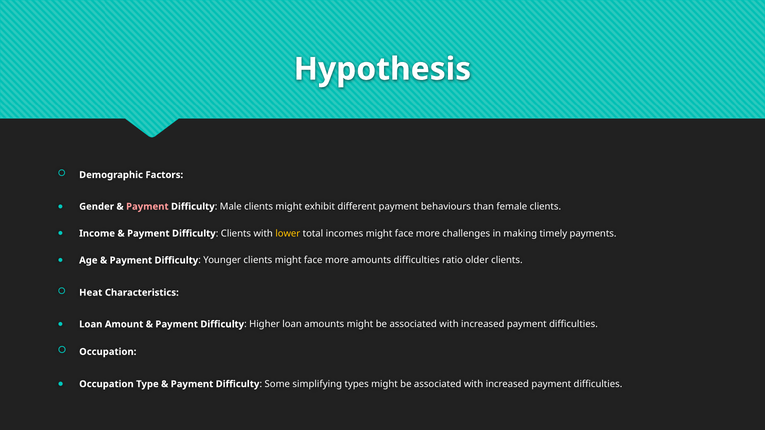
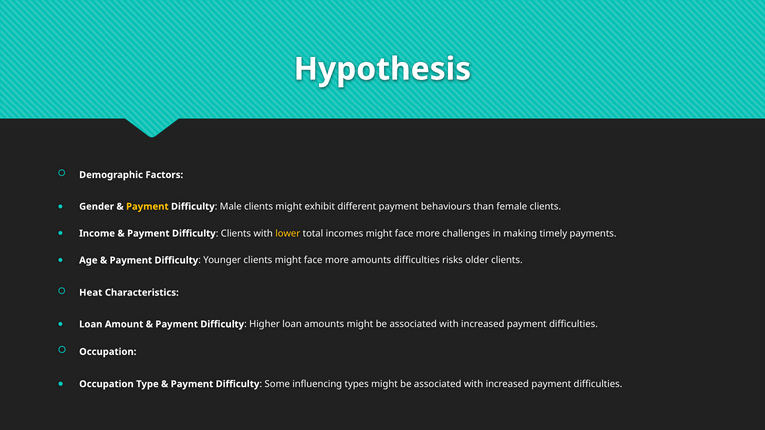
Payment colour: pink -> yellow (147, 207)
ratio: ratio -> risks (453, 260)
simplifying: simplifying -> influencing (317, 384)
